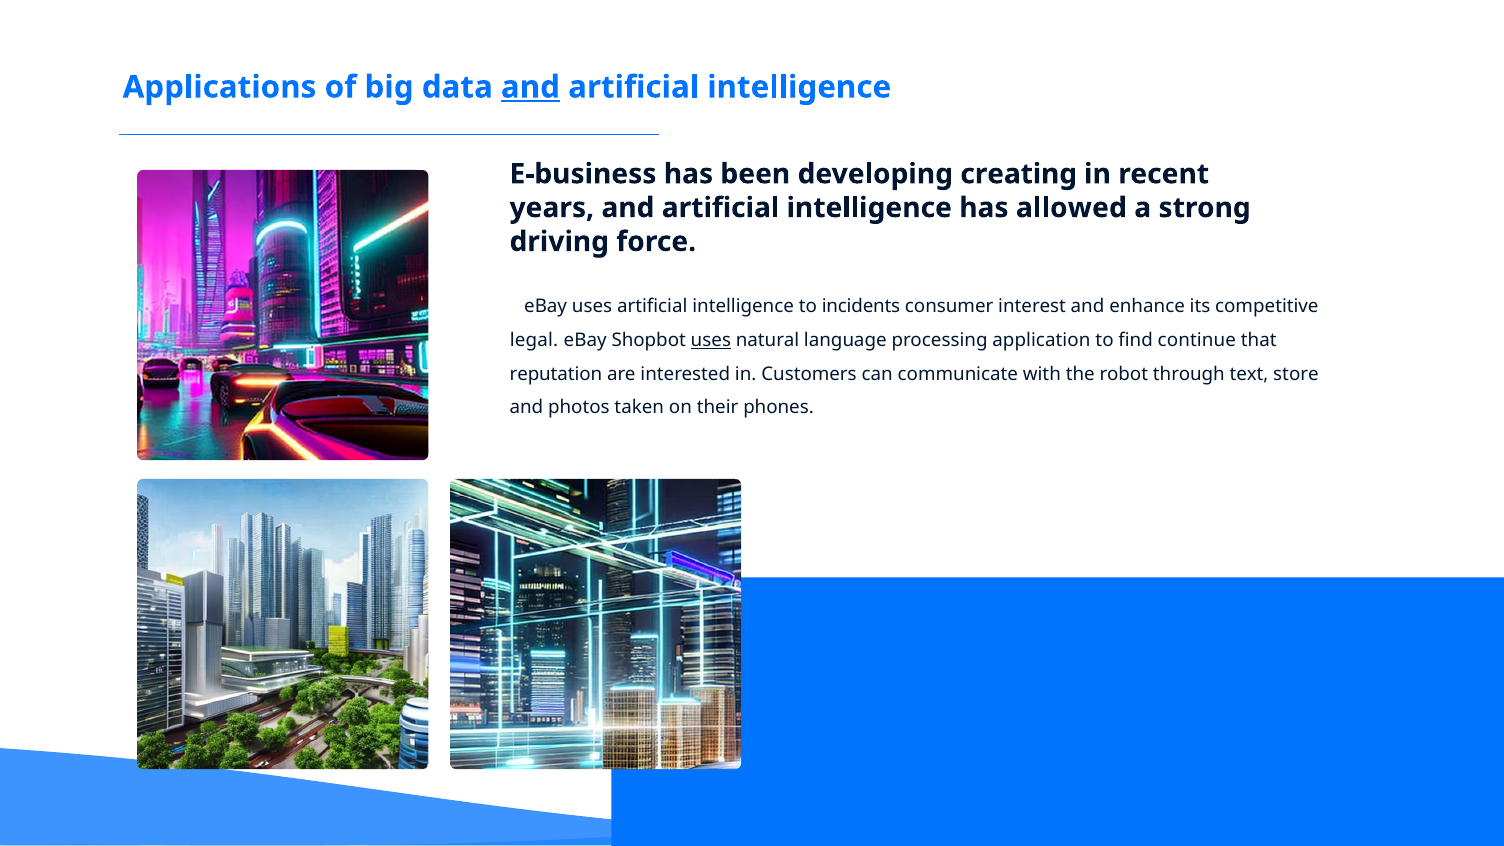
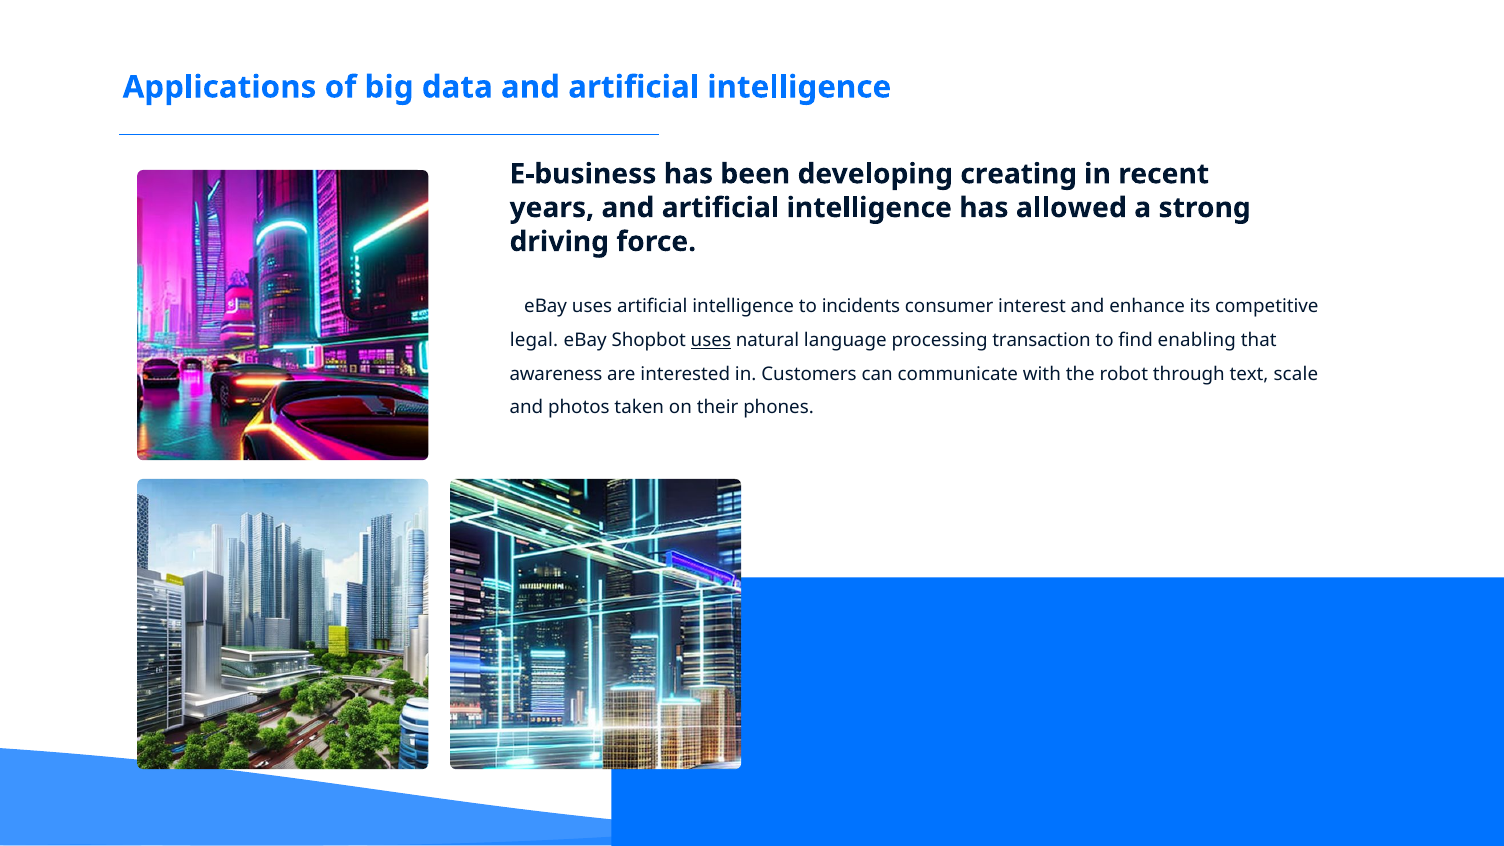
and underline: present -> none (530, 87)
application: application -> transaction (1041, 340)
continue: continue -> enabling (1197, 340)
reputation: reputation -> awareness (556, 374)
store: store -> scale (1296, 374)
